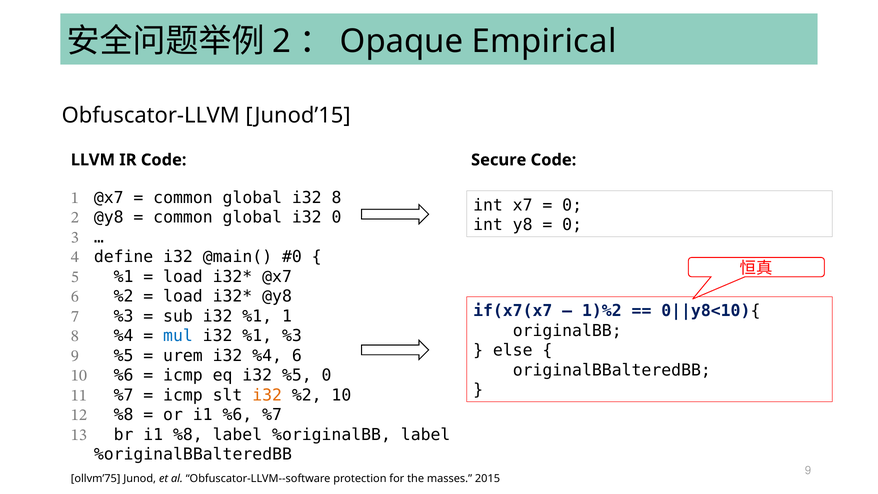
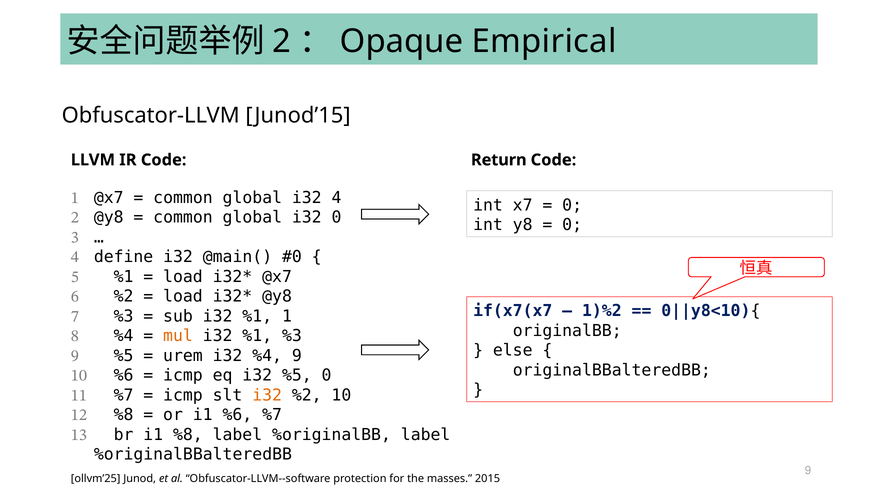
Secure: Secure -> Return (499, 160)
i32 8: 8 -> 4 (337, 198)
mul colour: blue -> orange (178, 336)
%4 6: 6 -> 9 (297, 356)
ollvm’75: ollvm’75 -> ollvm’25 (96, 478)
